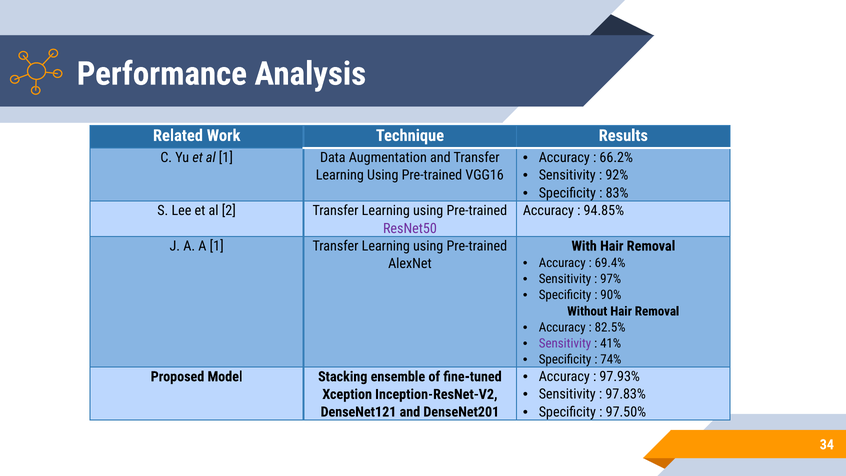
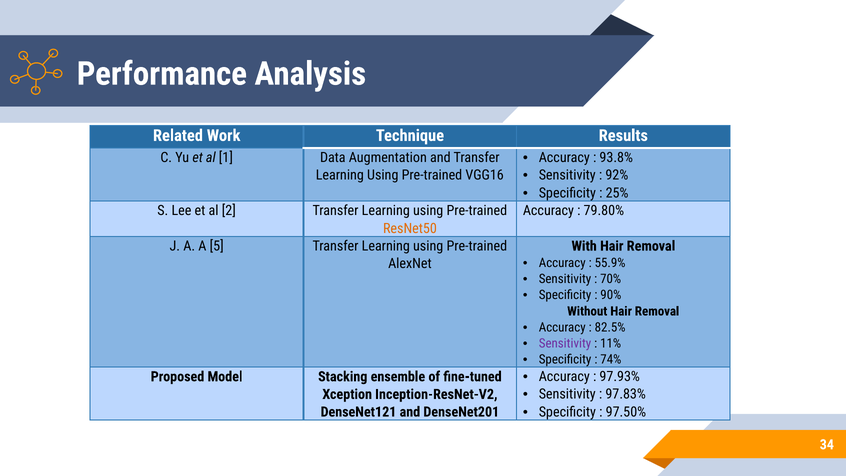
66.2%: 66.2% -> 93.8% (616, 158)
83%: 83% -> 25% (617, 193)
94.85%: 94.85% -> 79.80% (604, 211)
ResNet50 colour: purple -> orange (410, 228)
A 1: 1 -> 5 (217, 246)
69.4%: 69.4% -> 55.9% (610, 263)
97%: 97% -> 70% (611, 279)
41%: 41% -> 11% (611, 343)
